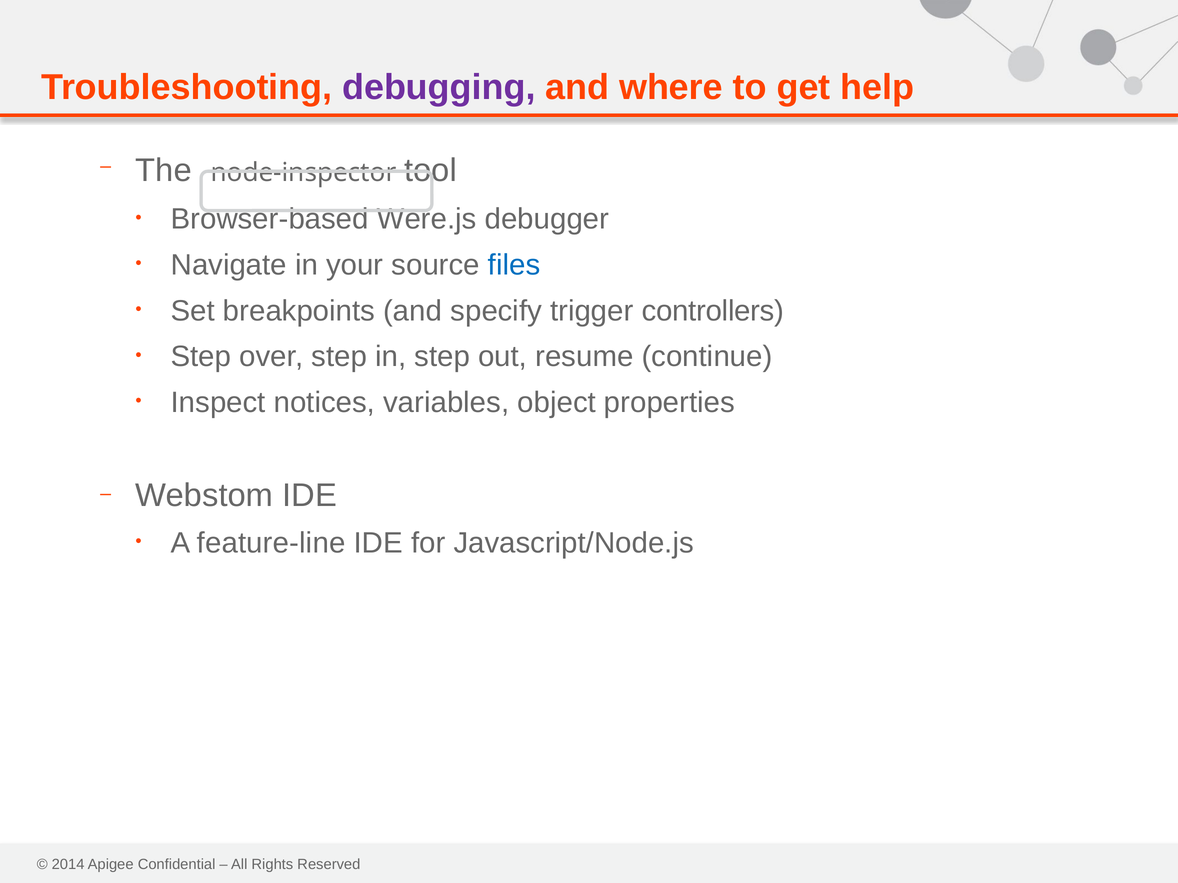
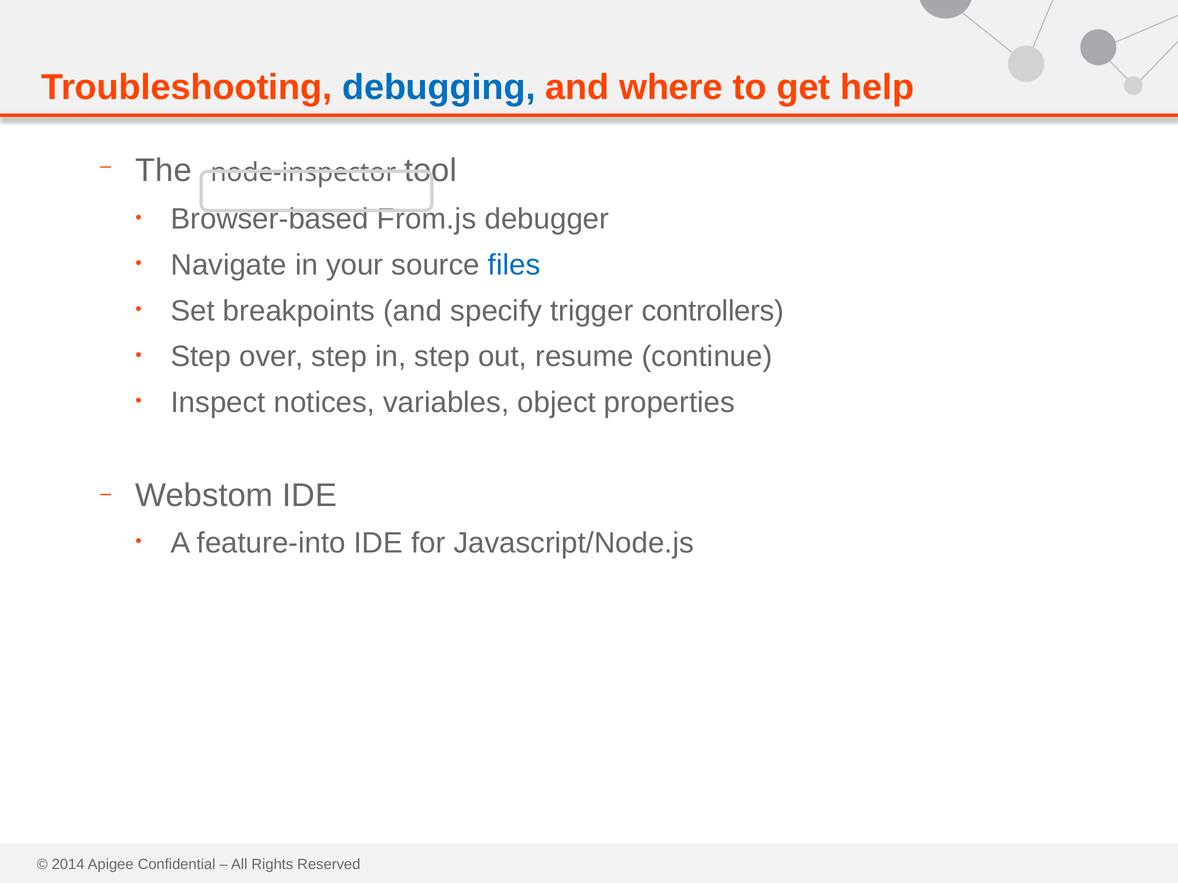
debugging colour: purple -> blue (439, 87)
Were.js: Were.js -> From.js (427, 219)
feature-line: feature-line -> feature-into (271, 543)
